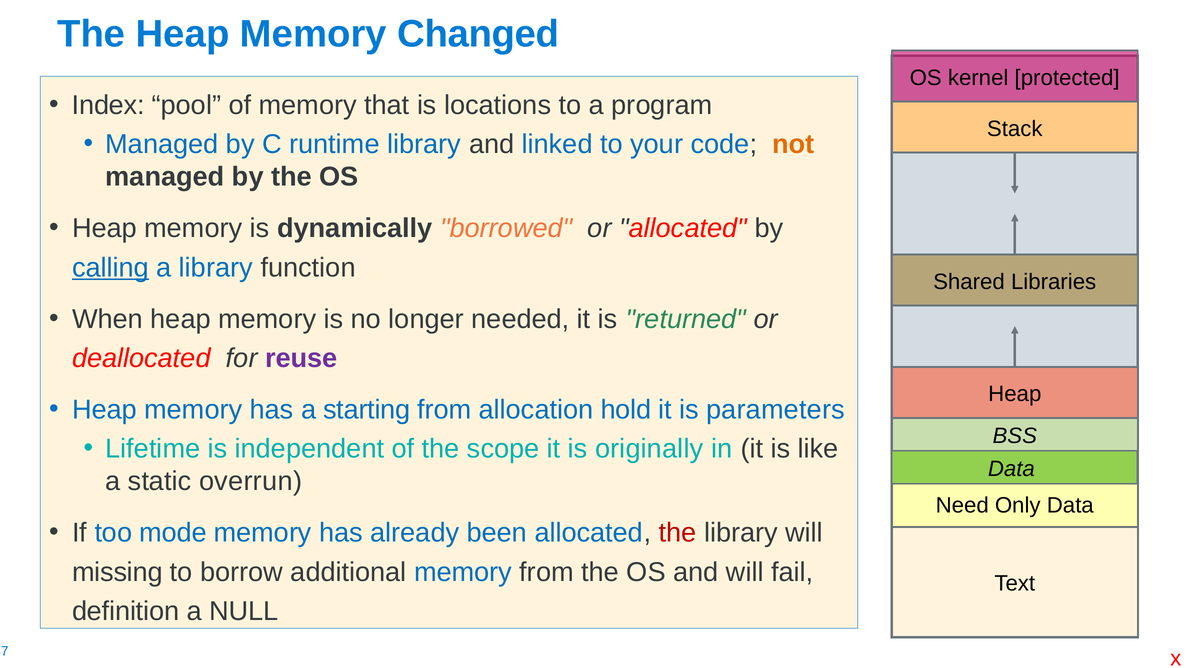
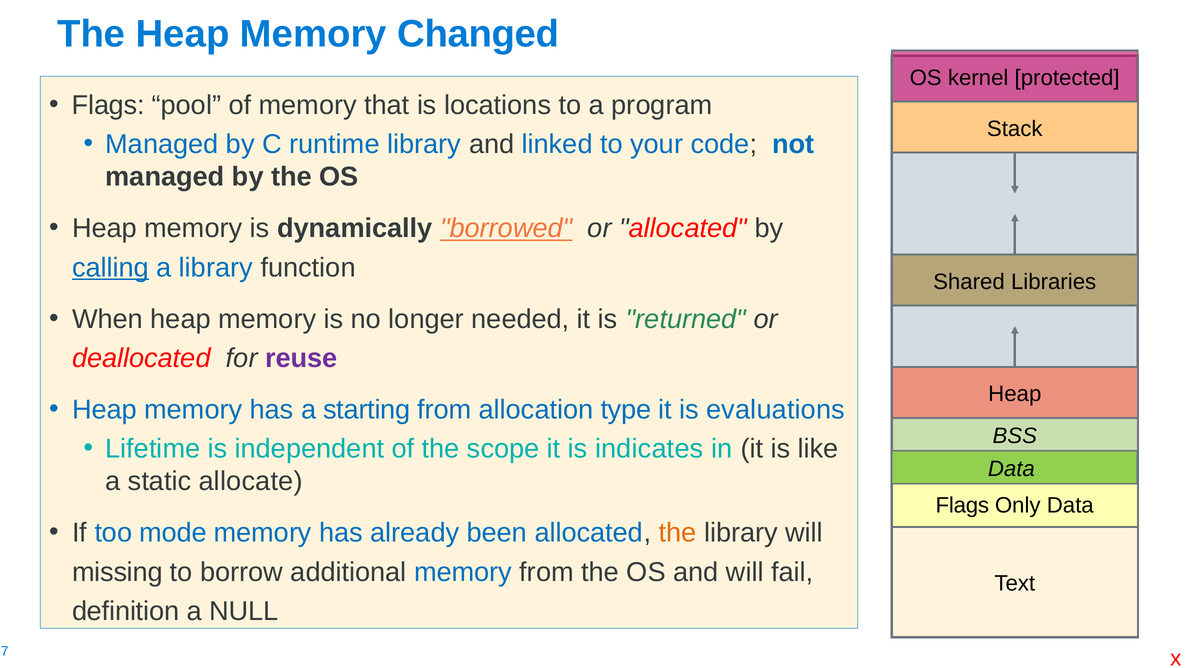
Index: Index -> Flags (108, 105)
not colour: orange -> blue (793, 144)
borrowed underline: none -> present (506, 228)
hold: hold -> type (626, 410)
parameters: parameters -> evaluations (776, 410)
originally: originally -> indicates (649, 448)
overrun: overrun -> allocate (251, 481)
Need: Need -> Flags (962, 505)
the colour: red -> orange (678, 533)
